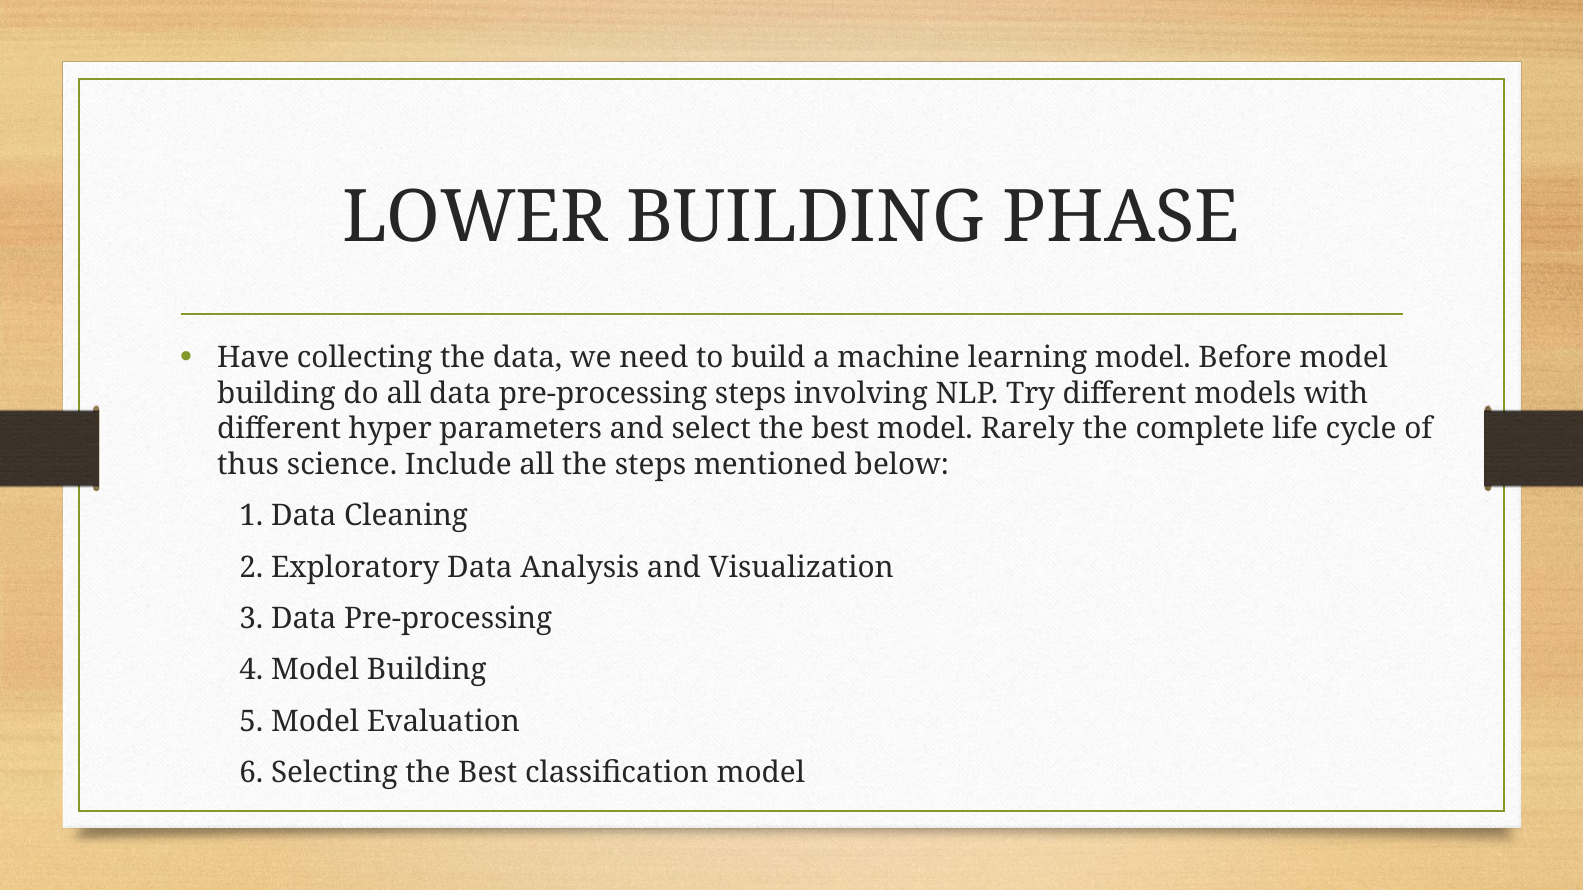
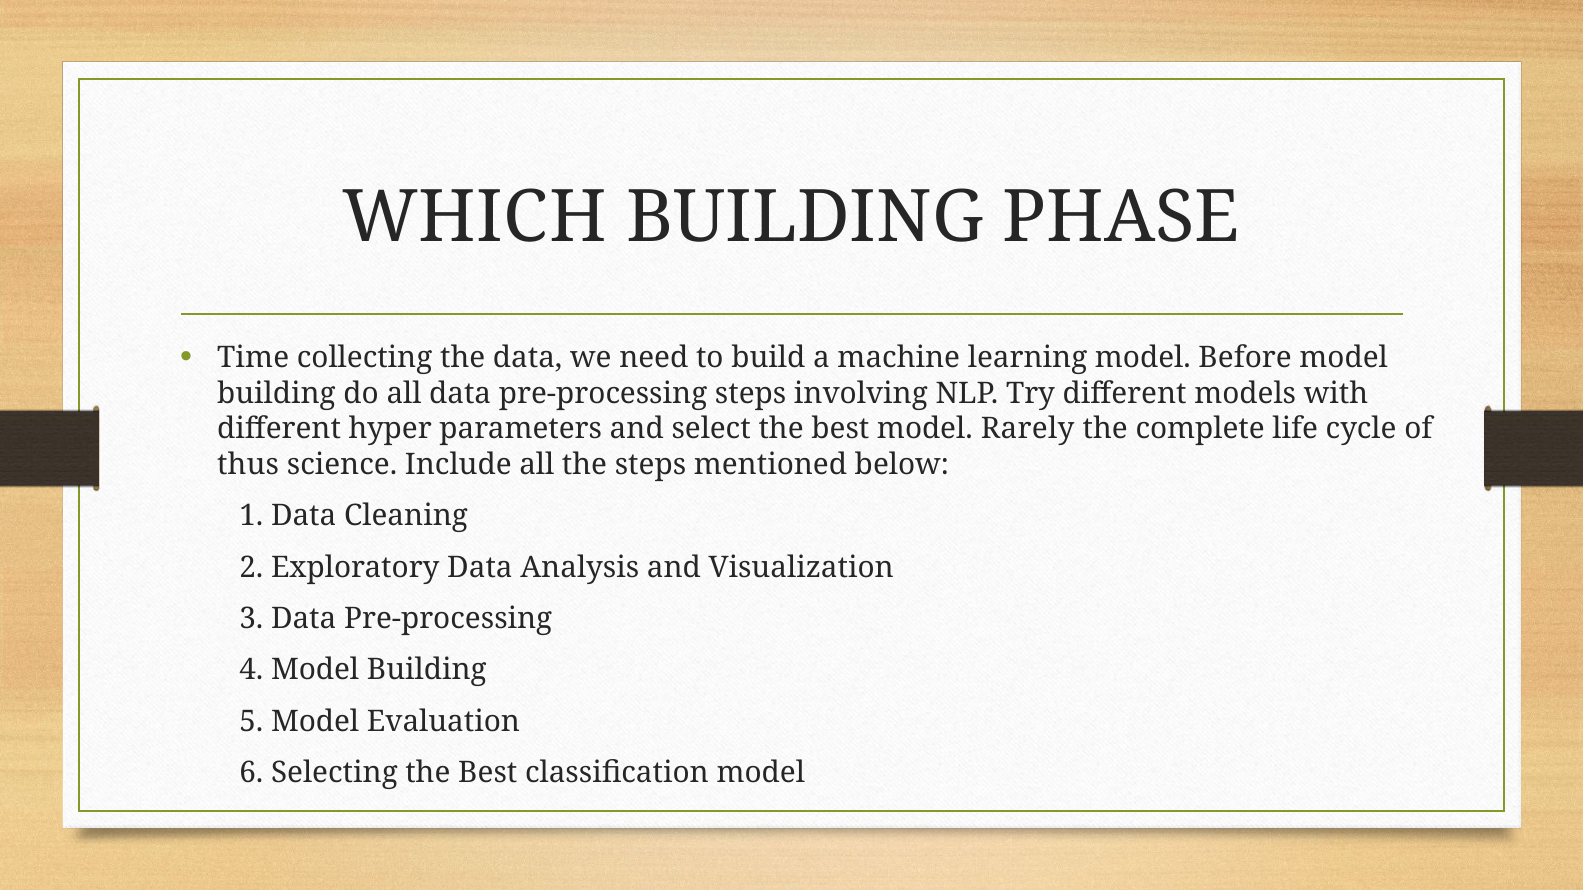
LOWER: LOWER -> WHICH (474, 217)
Have: Have -> Time (253, 358)
